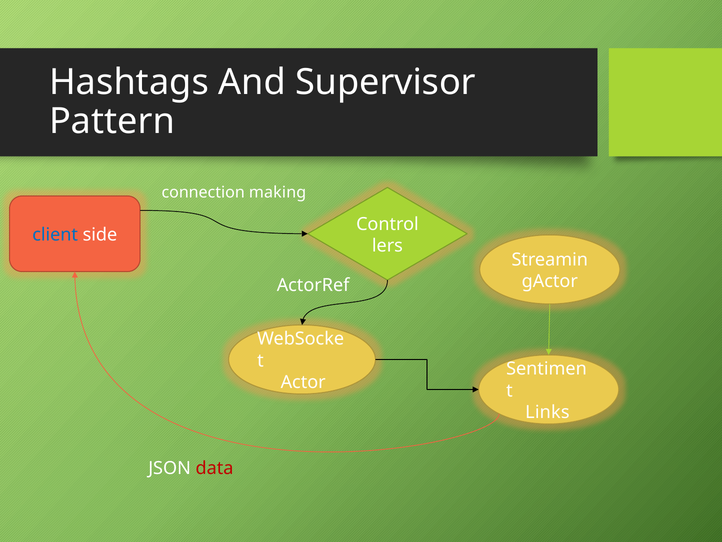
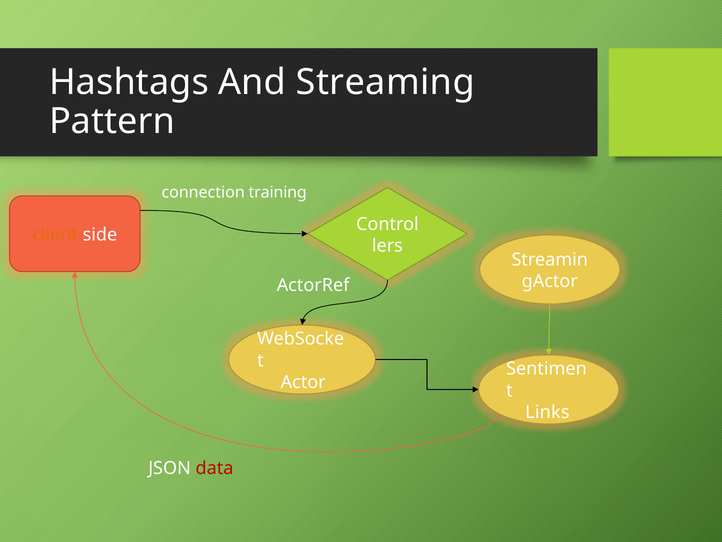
Supervisor: Supervisor -> Streaming (385, 82)
making: making -> training (278, 192)
client colour: blue -> orange (55, 235)
